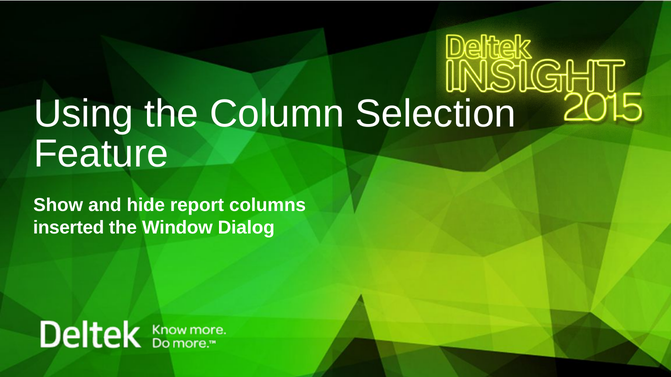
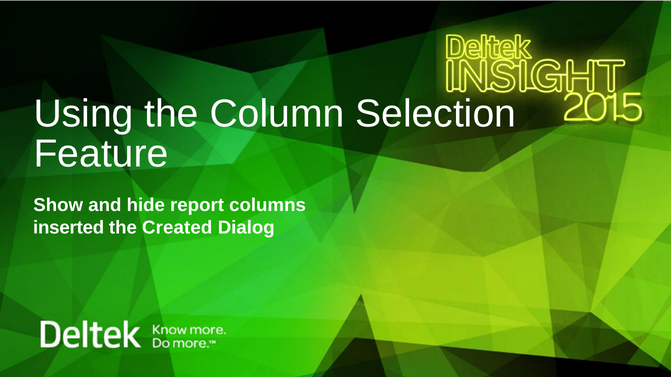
Window: Window -> Created (177, 228)
